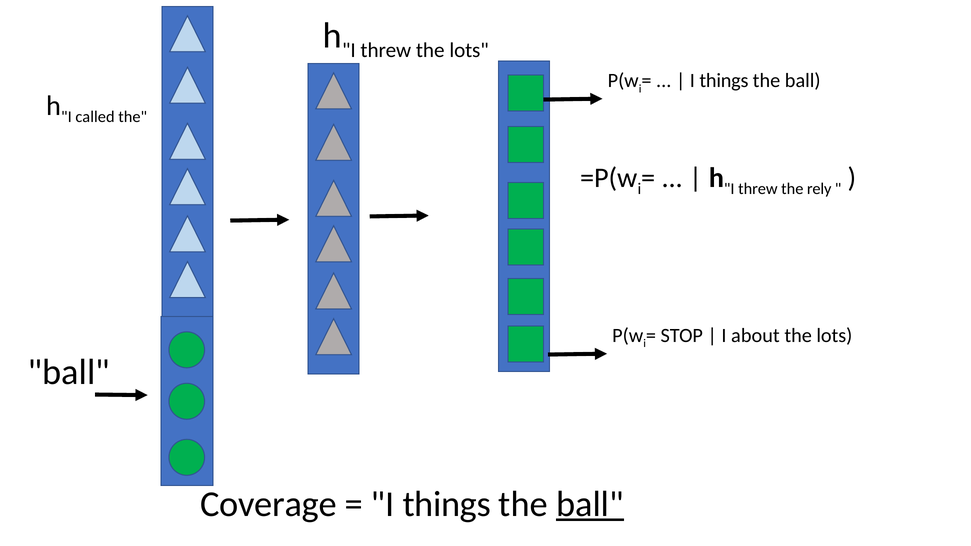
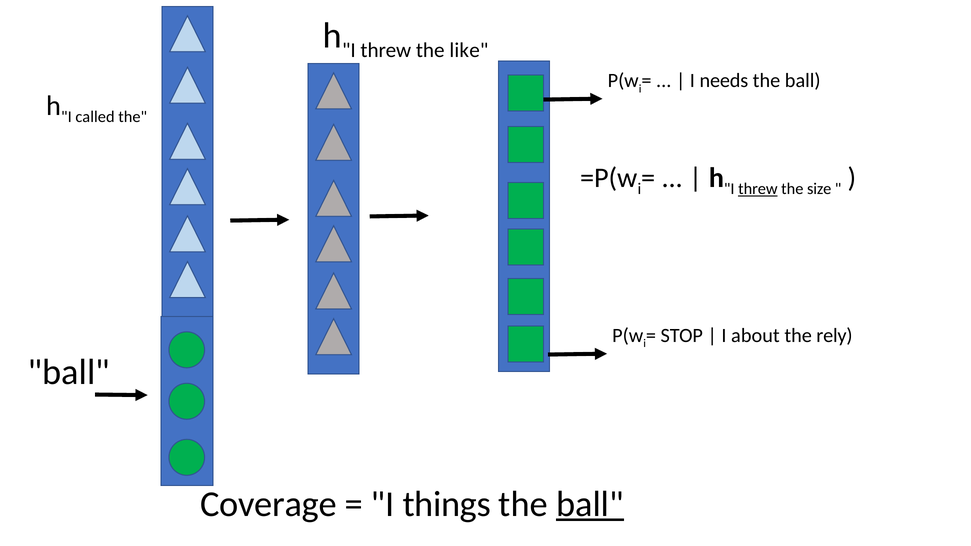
threw the lots: lots -> like (469, 50)
things: things -> needs (724, 81)
threw underline: none -> present (758, 189)
rely: rely -> size (819, 189)
lots: lots -> rely (834, 336)
